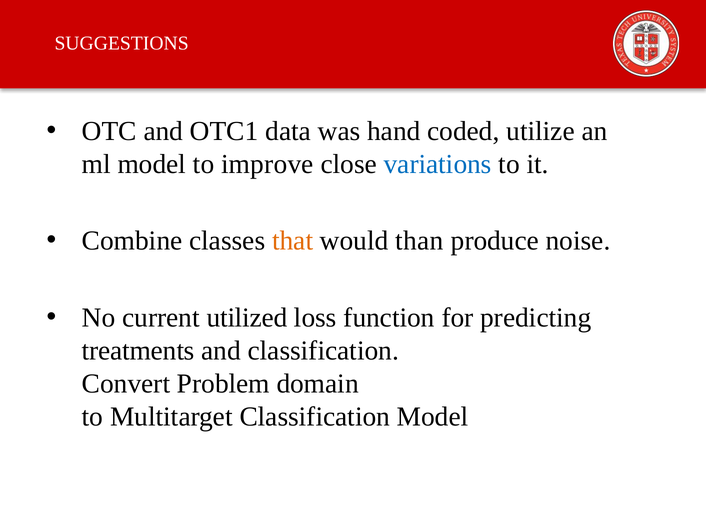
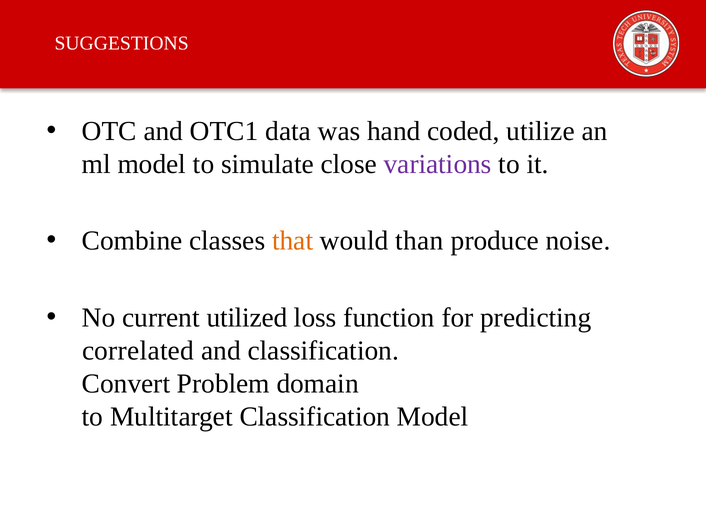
improve: improve -> simulate (267, 164)
variations colour: blue -> purple (438, 164)
treatments: treatments -> correlated (138, 351)
